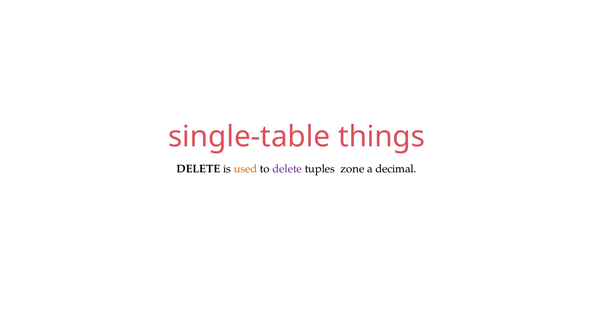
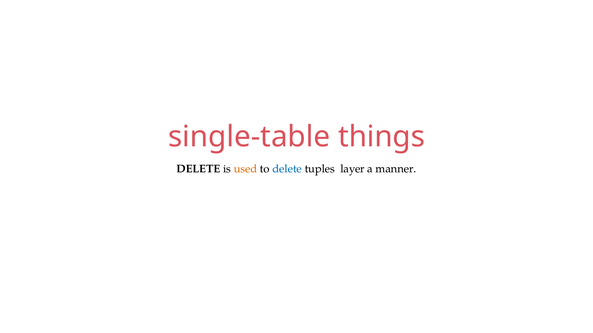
delete colour: purple -> blue (287, 169)
zone: zone -> layer (353, 169)
decimal: decimal -> manner (396, 169)
